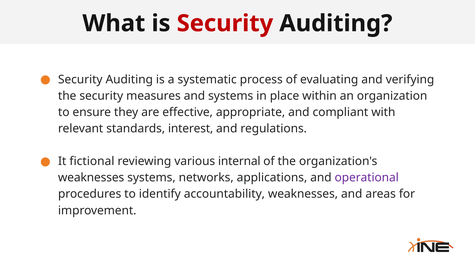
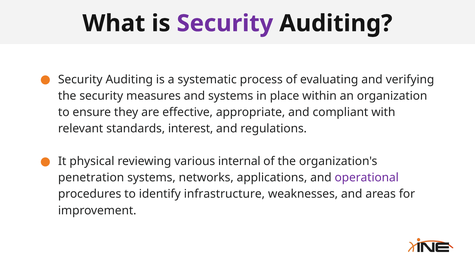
Security colour: red -> purple (225, 23)
fictional: fictional -> physical (92, 161)
weaknesses: weaknesses -> penetration (91, 178)
accountability: accountability -> infrastructure (224, 194)
